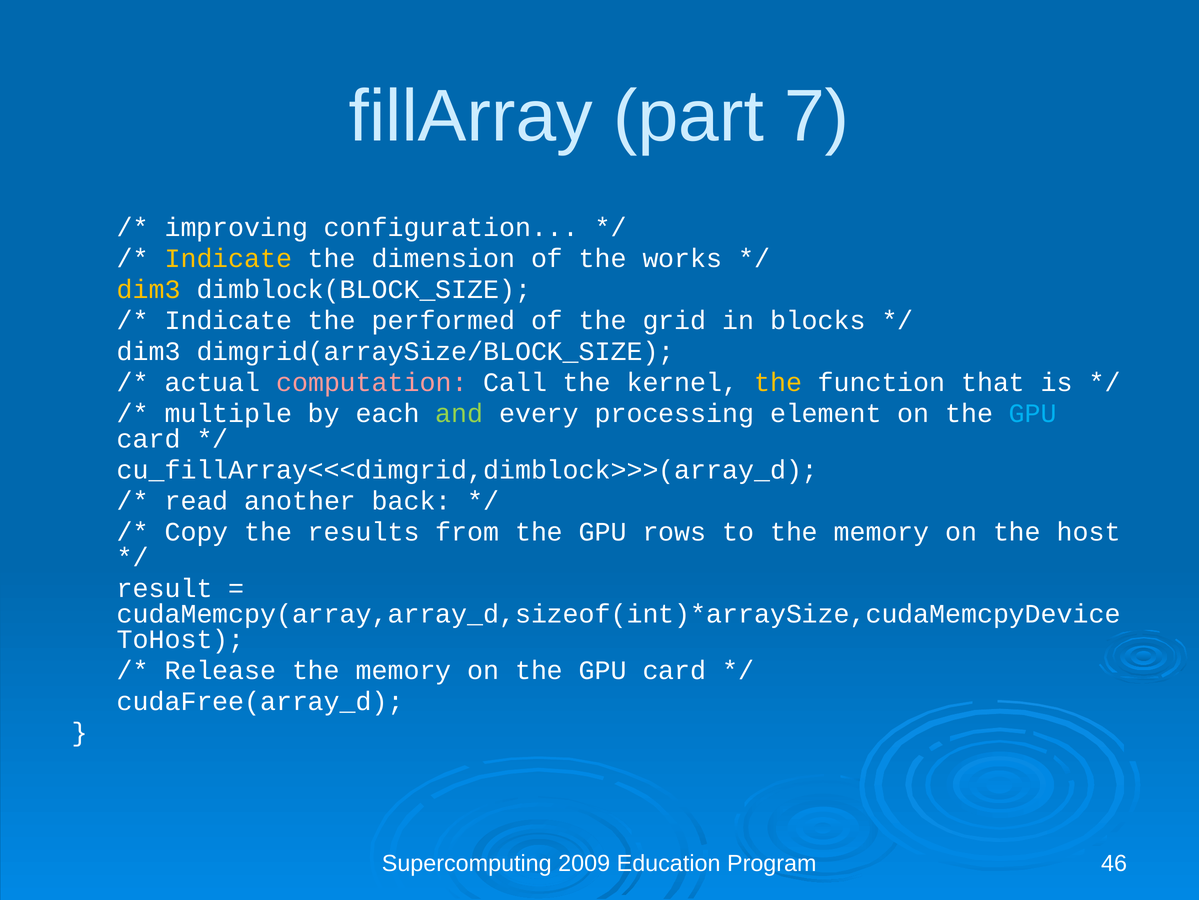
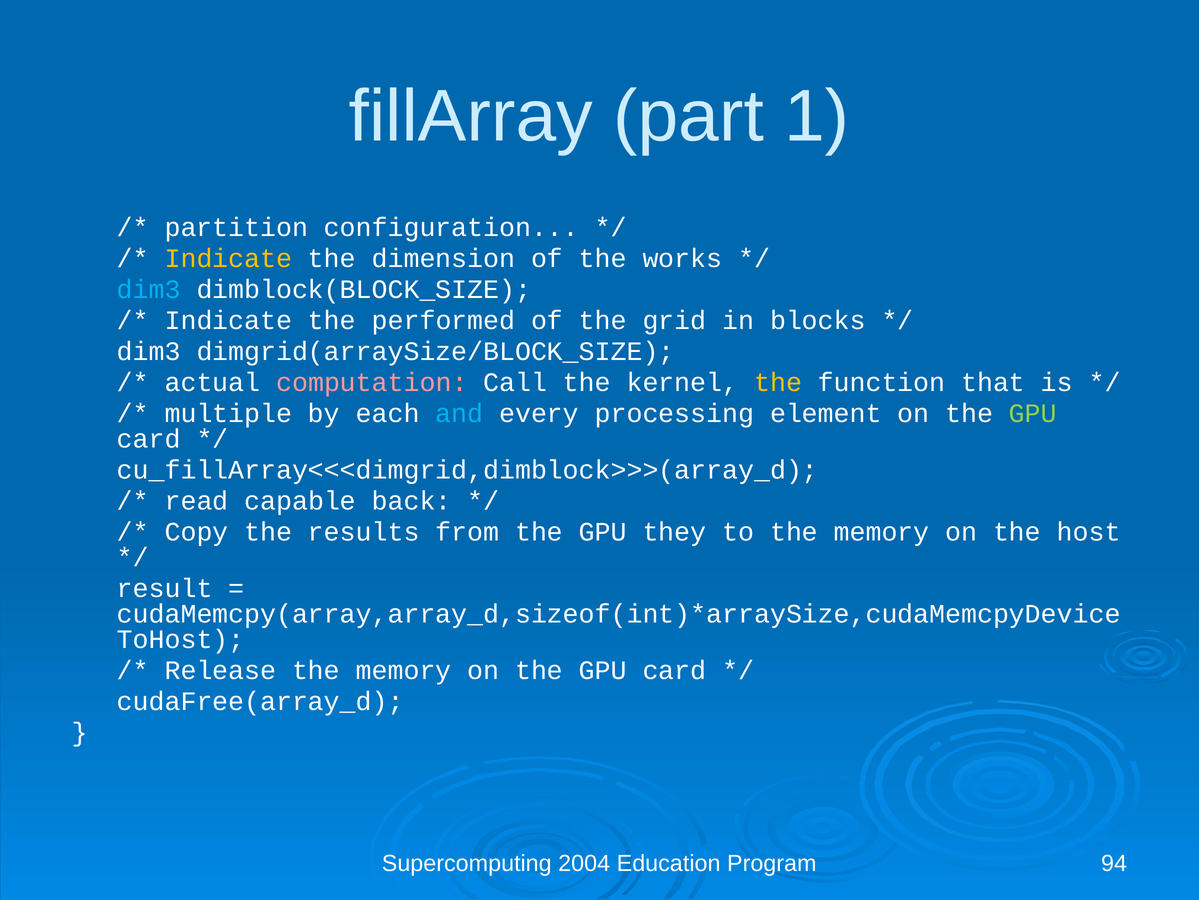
7: 7 -> 1 (817, 116)
improving: improving -> partition (236, 227)
dim3 colour: yellow -> light blue (149, 289)
and colour: light green -> light blue (459, 413)
GPU colour: light blue -> light green (1033, 413)
another: another -> capable (300, 500)
rows: rows -> they (674, 531)
2009: 2009 -> 2004 (584, 863)
46: 46 -> 94 (1114, 863)
